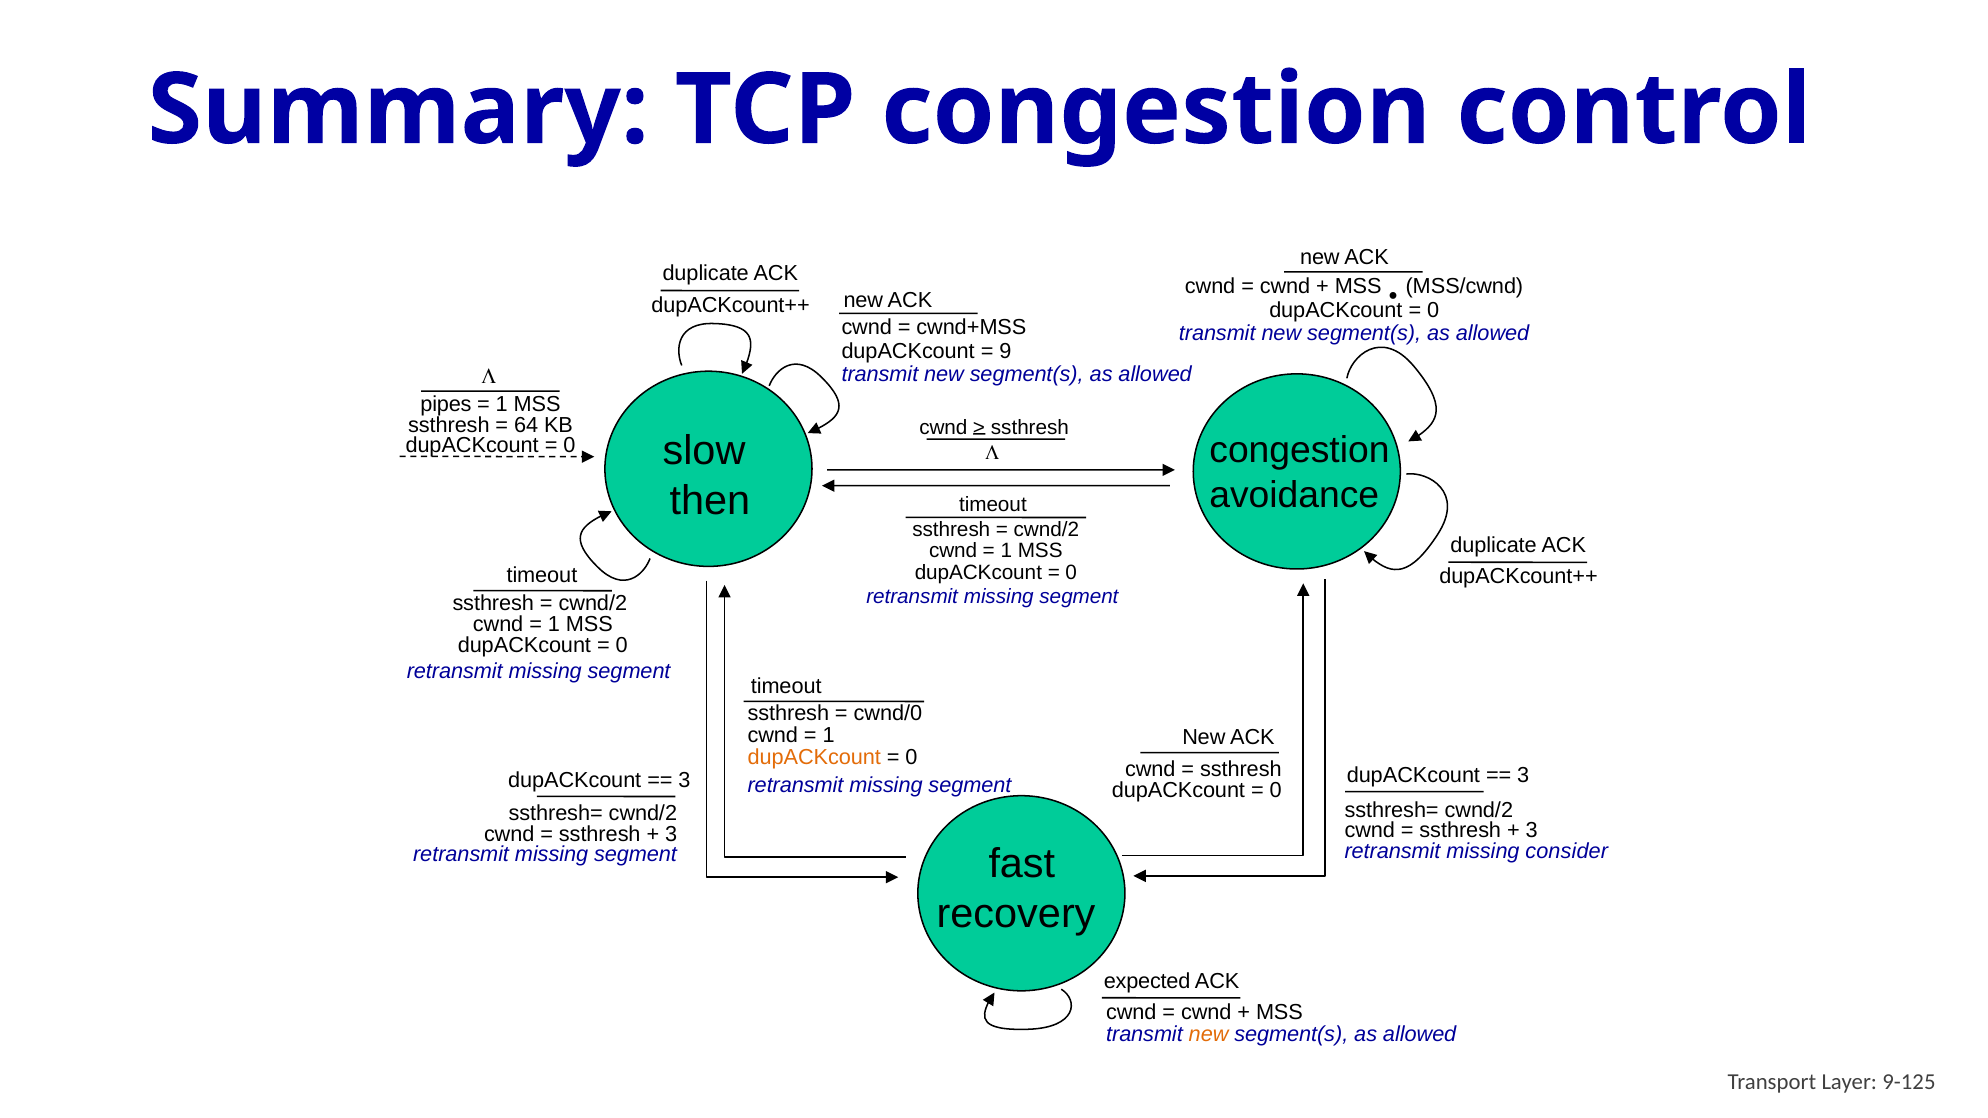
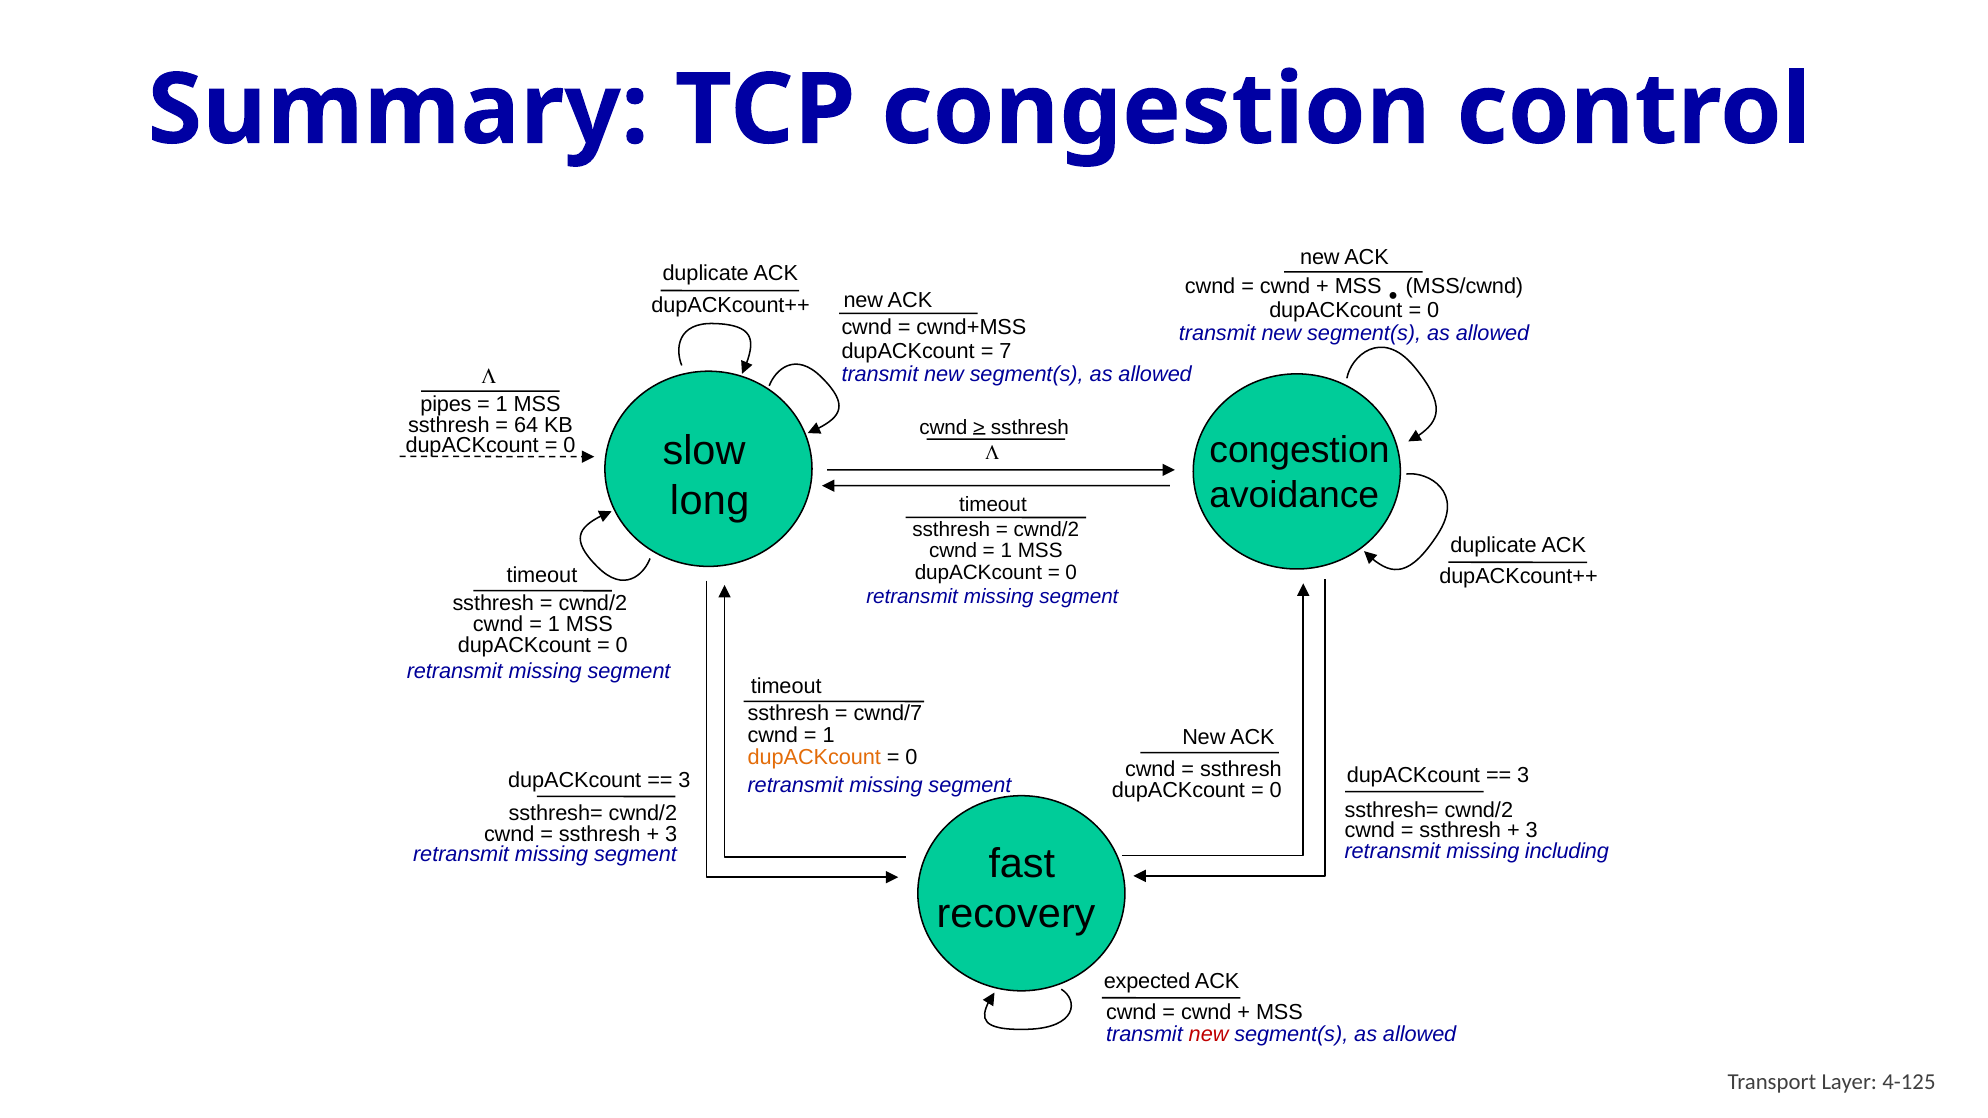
9: 9 -> 7 (1005, 351)
then: then -> long (710, 501)
cwnd/0: cwnd/0 -> cwnd/7 (888, 713)
consider: consider -> including (1567, 852)
new colour: orange -> red (1209, 1035)
9-125: 9-125 -> 4-125 (1909, 1082)
